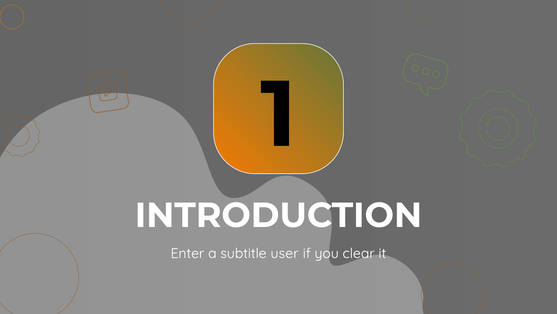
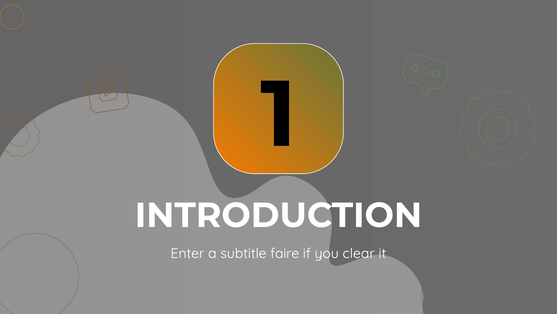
user: user -> faire (285, 253)
